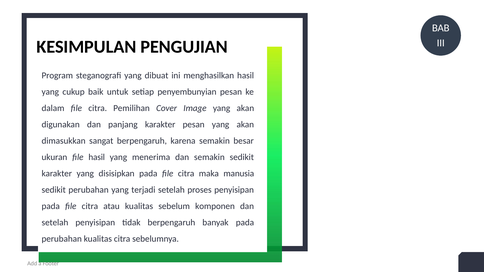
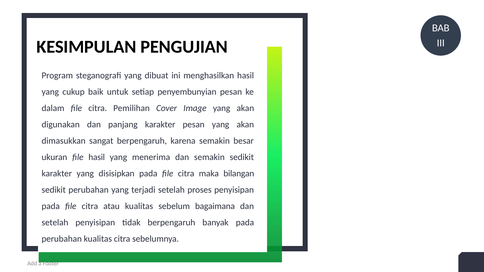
manusia: manusia -> bilangan (239, 174)
komponen: komponen -> bagaimana (215, 206)
